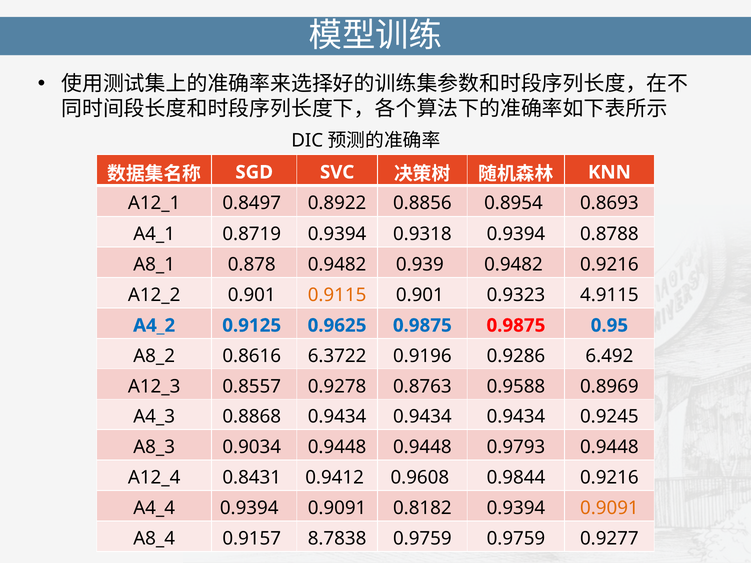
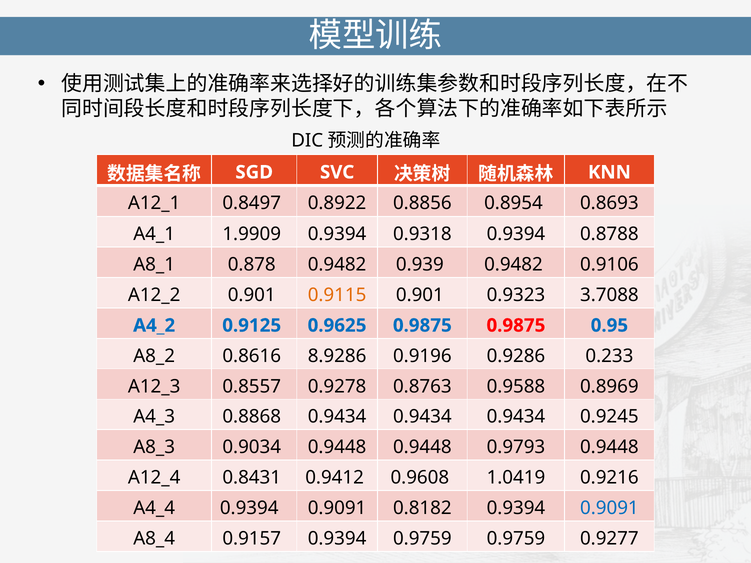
0.8719: 0.8719 -> 1.9909 (252, 234)
0.9482 0.9216: 0.9216 -> 0.9106 (609, 265)
4.9115: 4.9115 -> 3.7088 (609, 295)
6.3722: 6.3722 -> 8.9286 (337, 356)
6.492: 6.492 -> 0.233 (609, 356)
0.9844: 0.9844 -> 1.0419 (516, 478)
0.9091 colour: orange -> blue (609, 508)
0.9157 8.7838: 8.7838 -> 0.9394 (337, 539)
